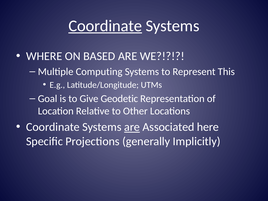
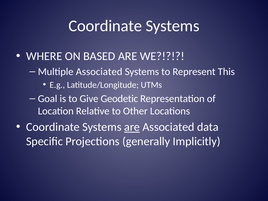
Coordinate underline: present -> none (105, 26)
Multiple Computing: Computing -> Associated (99, 72)
here: here -> data (208, 127)
